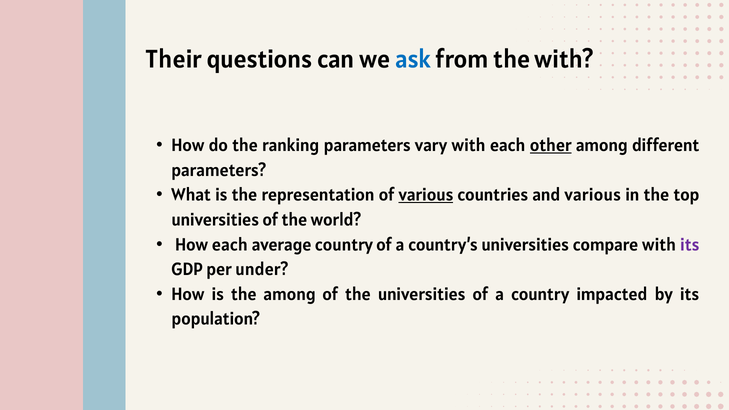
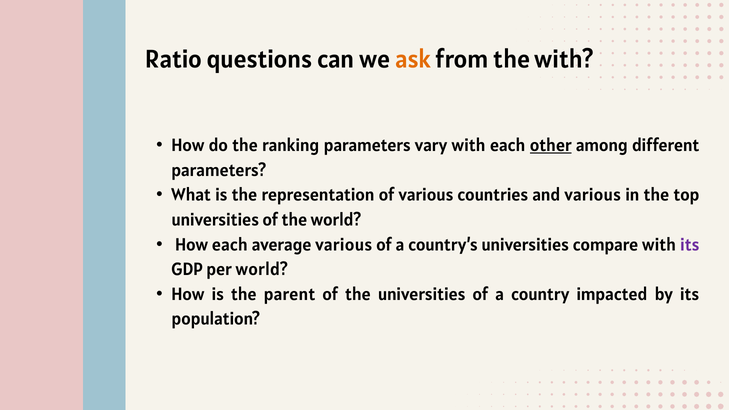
Their: Their -> Ratio (174, 59)
ask colour: blue -> orange (413, 59)
various underline: present -> none (426, 195)
average country: country -> various (344, 245)
per under: under -> world (262, 269)
the among: among -> parent (289, 294)
